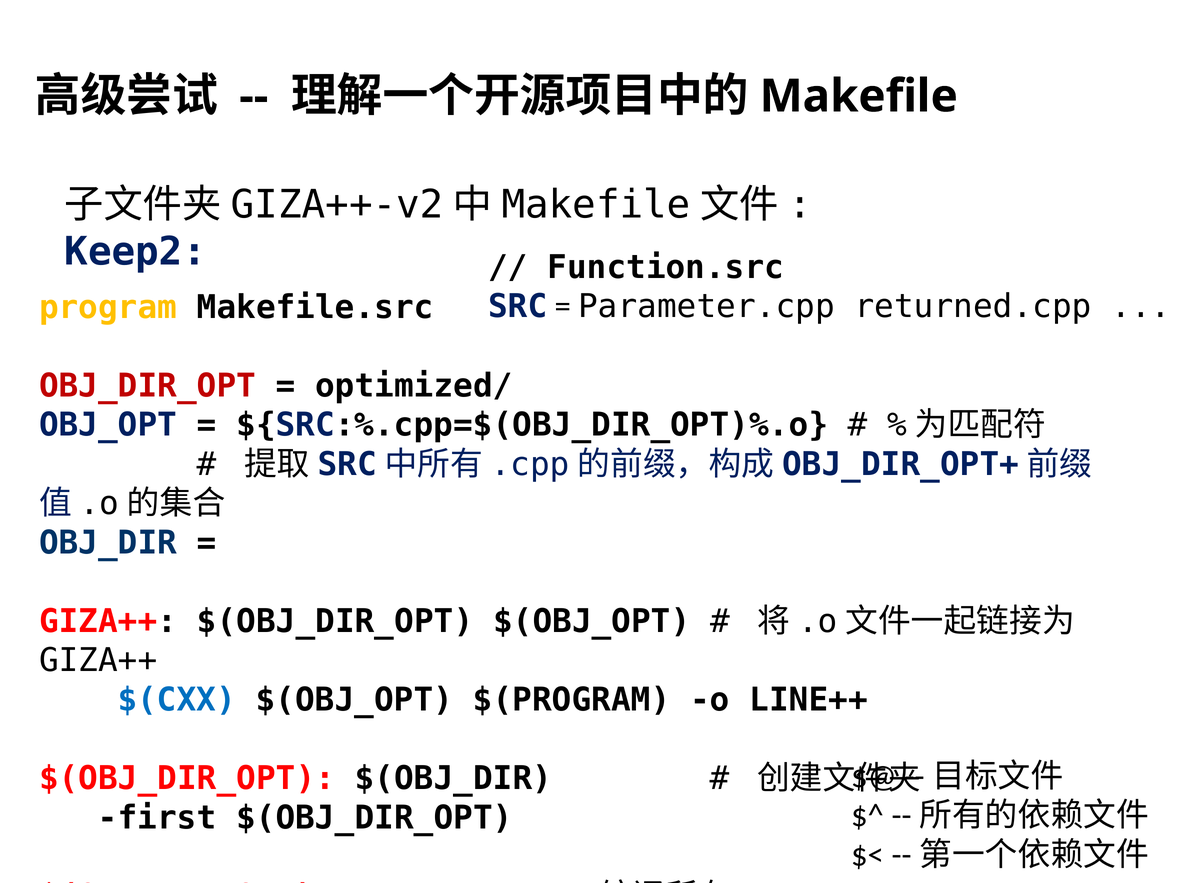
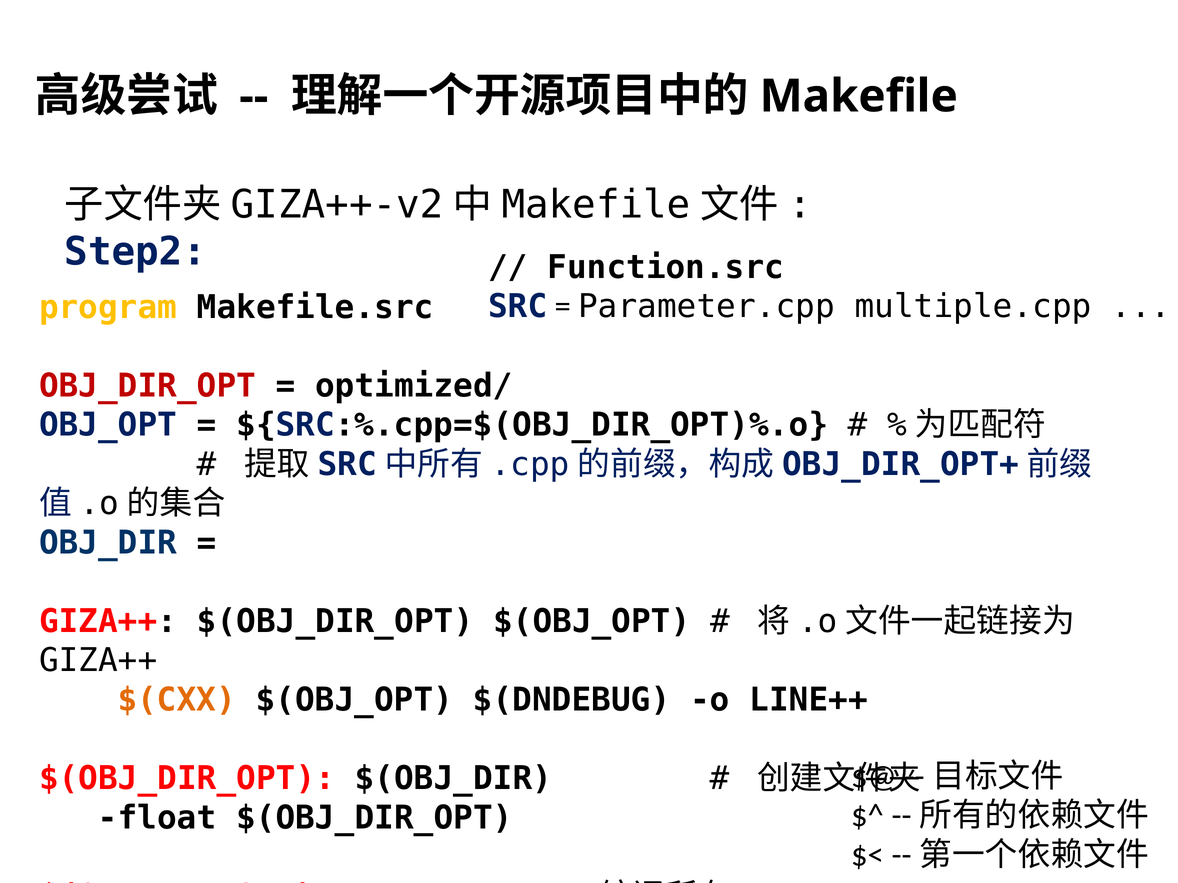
Keep2: Keep2 -> Step2 (135, 252)
returned.cpp: returned.cpp -> multiple.cpp (973, 307)
$(CXX colour: blue -> orange (177, 700)
$(PROGRAM: $(PROGRAM -> $(DNDEBUG (572, 700)
first: first -> float (157, 818)
